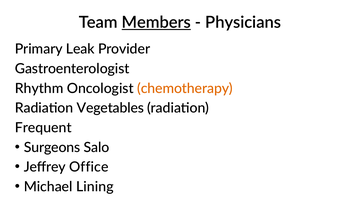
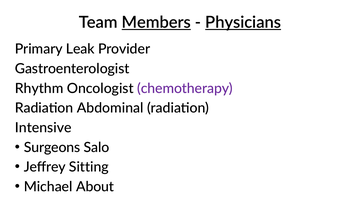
Physicians underline: none -> present (243, 22)
chemotherapy colour: orange -> purple (185, 88)
Vegetables: Vegetables -> Abdominal (110, 108)
Frequent: Frequent -> Intensive (43, 128)
Office: Office -> Sitting (89, 167)
Lining: Lining -> About (95, 187)
